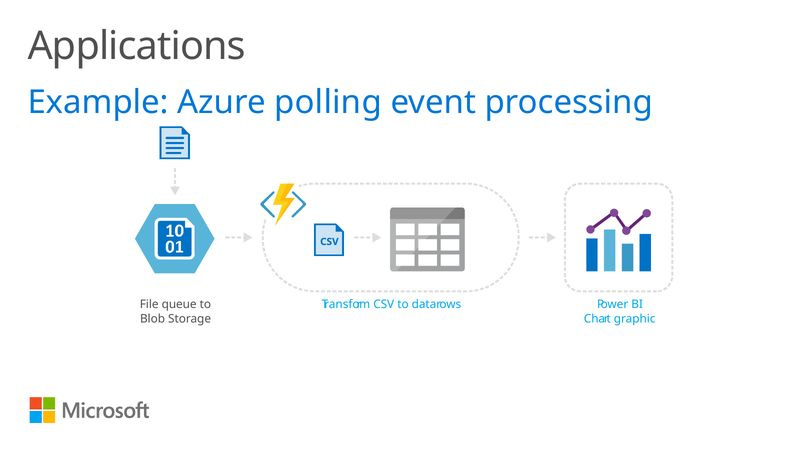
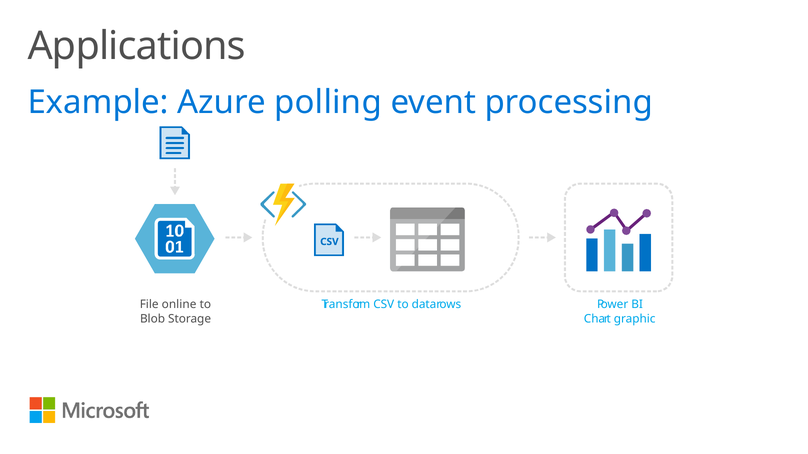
queue: queue -> online (179, 304)
